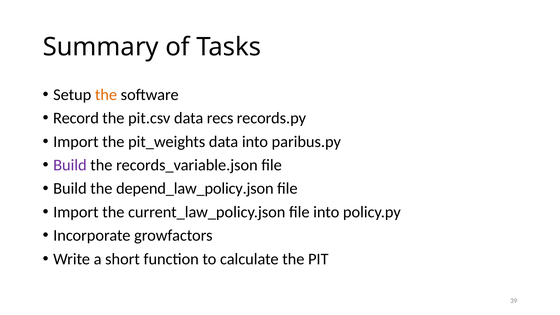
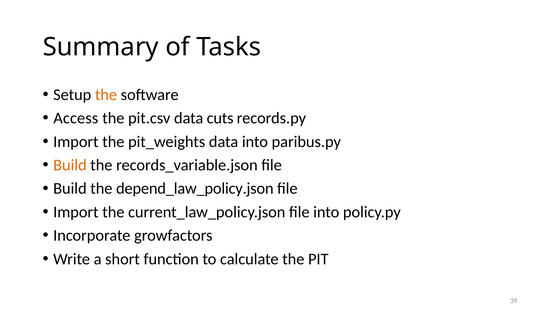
Record: Record -> Access (76, 118)
recs: recs -> cuts (220, 118)
Build colour: purple -> orange (70, 165)
